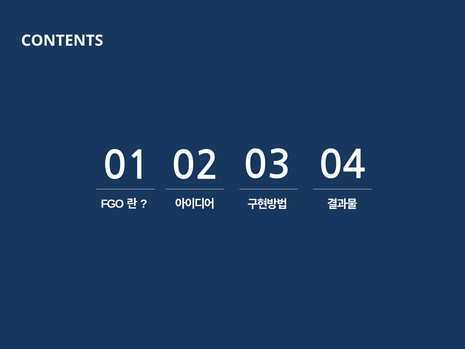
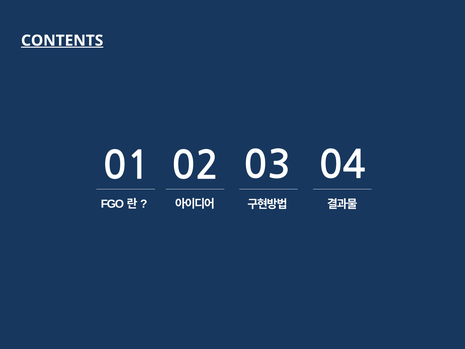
CONTENTS underline: none -> present (62, 41)
